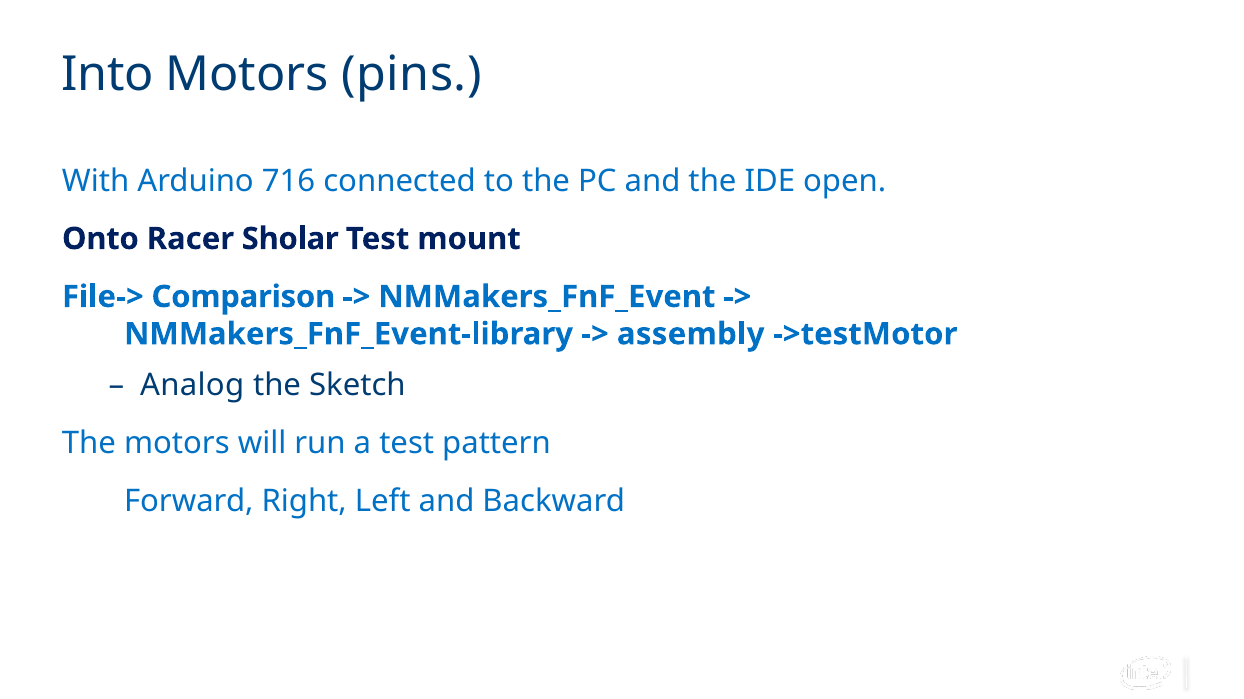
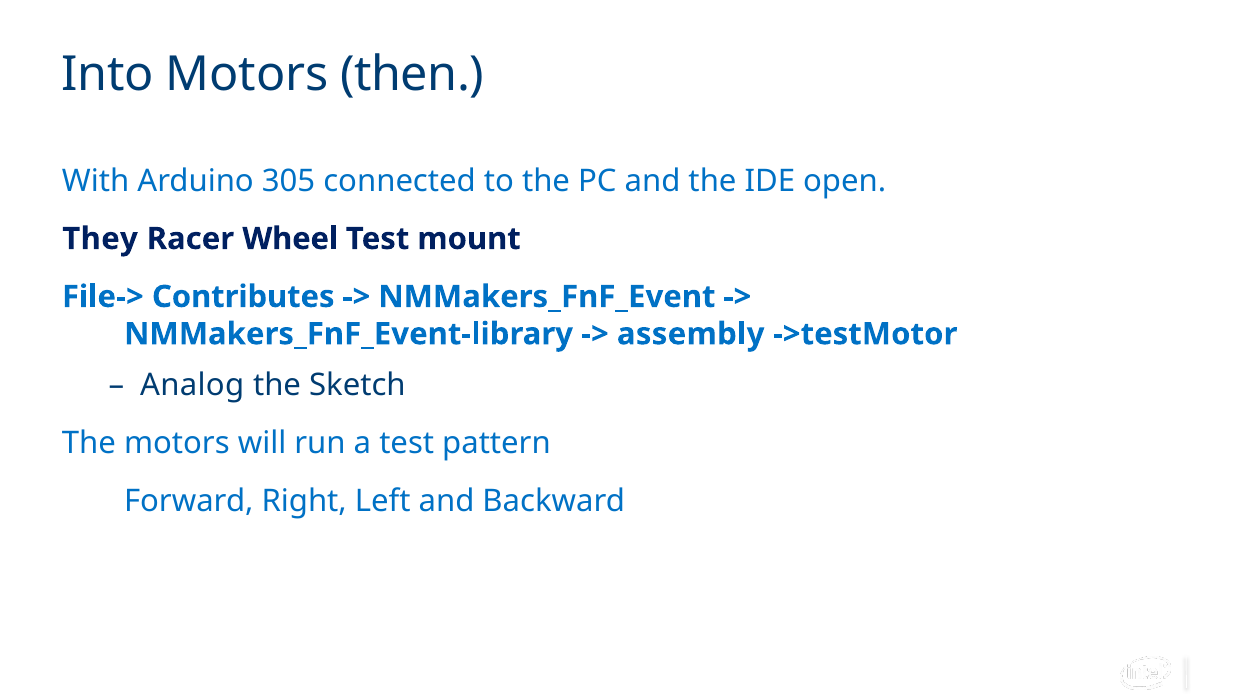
pins: pins -> then (412, 74)
716: 716 -> 305 (289, 181)
Onto: Onto -> They (100, 239)
Sholar: Sholar -> Wheel (290, 239)
Comparison: Comparison -> Contributes (243, 297)
